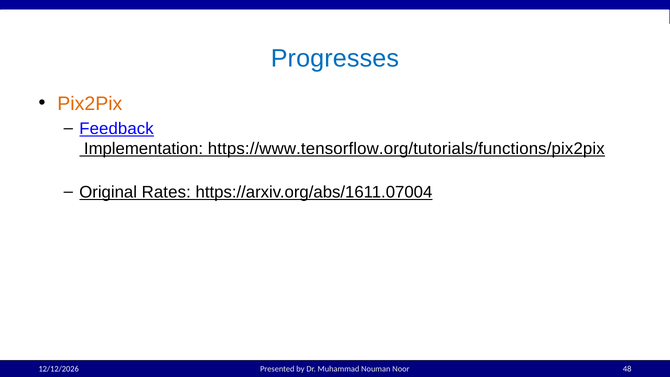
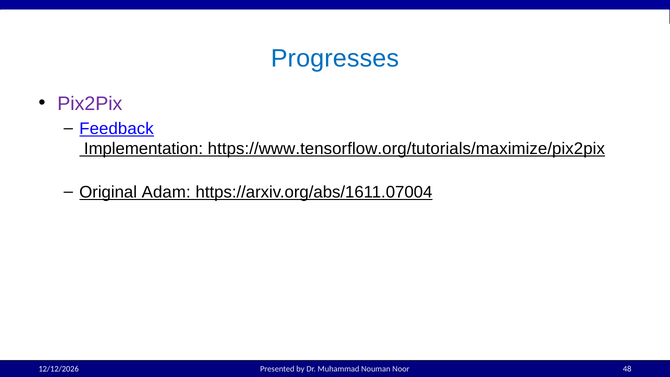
Pix2Pix colour: orange -> purple (90, 104)
https://www.tensorflow.org/tutorials/functions/pix2pix: https://www.tensorflow.org/tutorials/functions/pix2pix -> https://www.tensorflow.org/tutorials/maximize/pix2pix (406, 149)
Rates: Rates -> Adam (166, 192)
